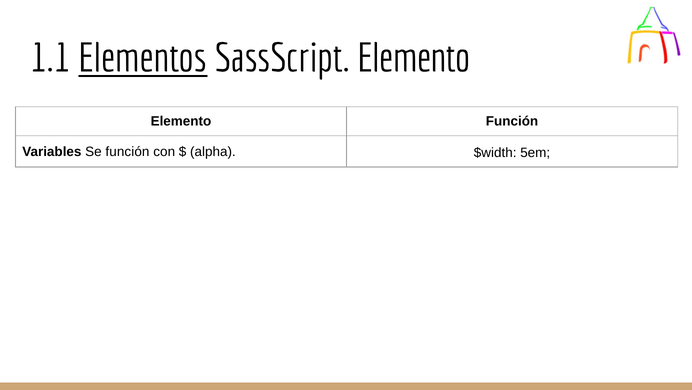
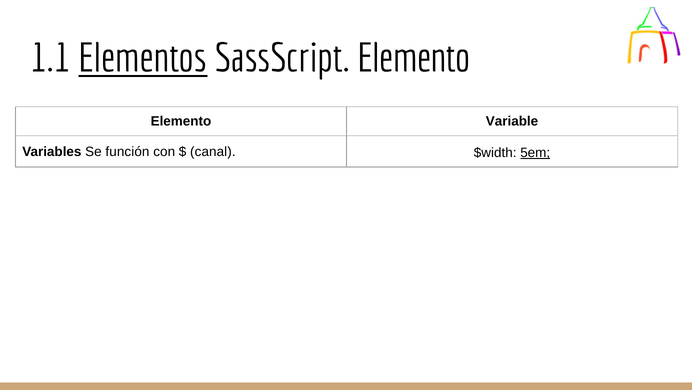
Elemento Función: Función -> Variable (512, 121)
alpha: alpha -> canal (213, 151)
5em underline: none -> present (535, 152)
